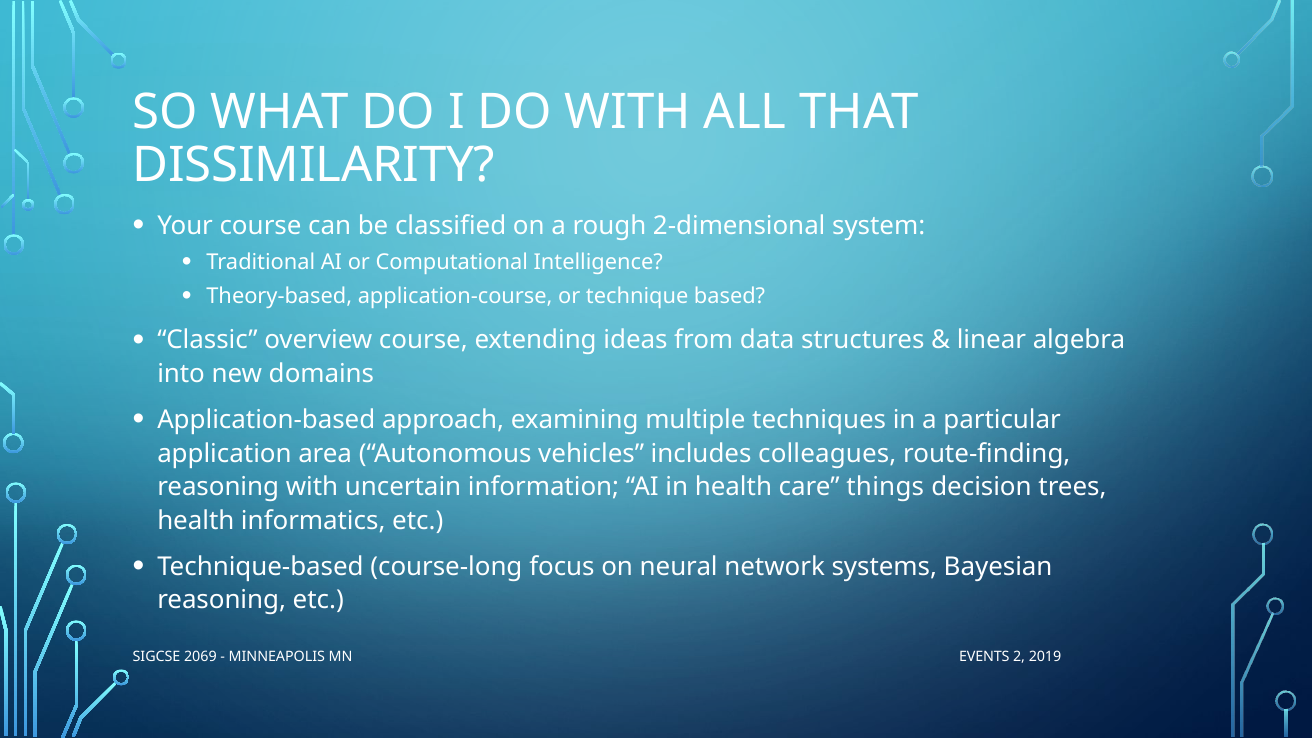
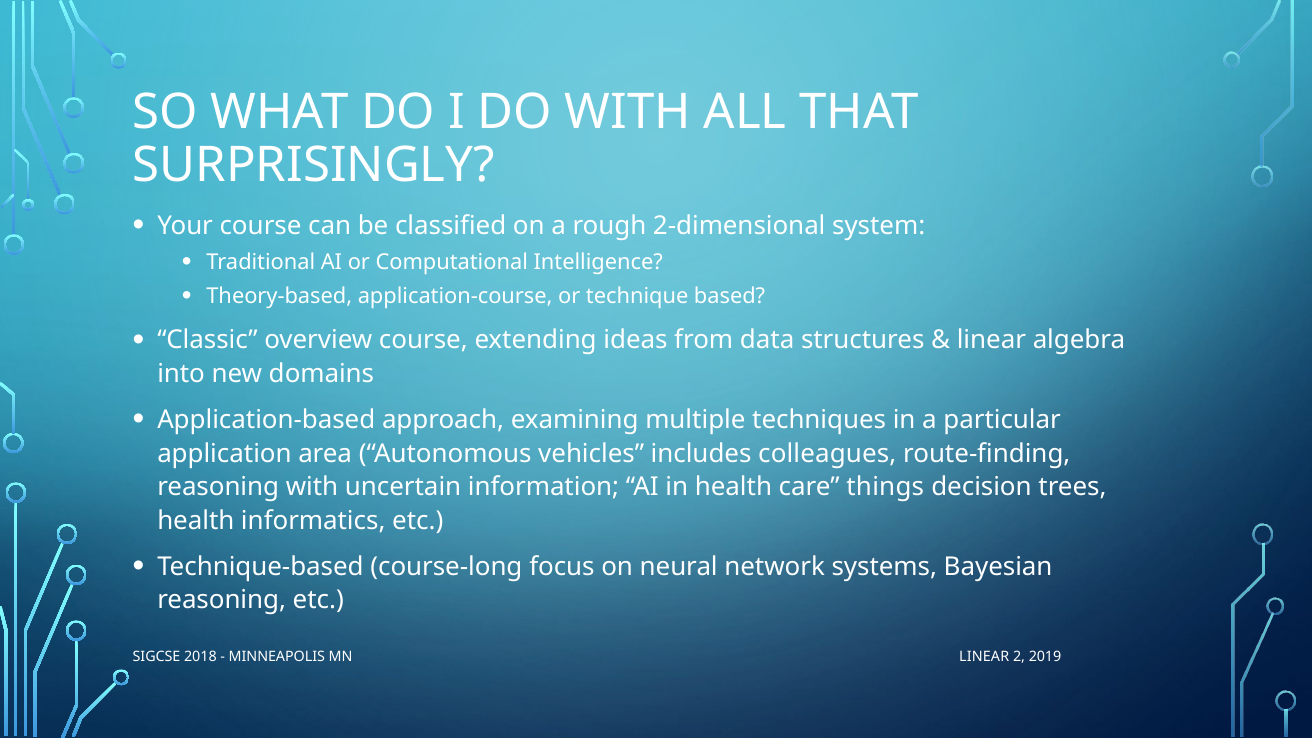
DISSIMILARITY: DISSIMILARITY -> SURPRISINGLY (314, 165)
2069: 2069 -> 2018 (200, 657)
MN EVENTS: EVENTS -> LINEAR (984, 657)
